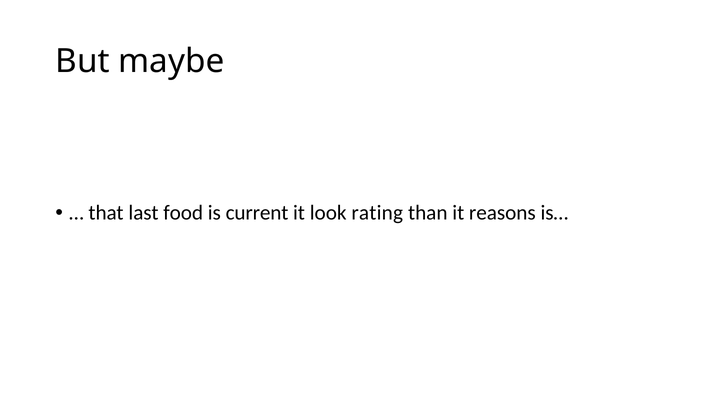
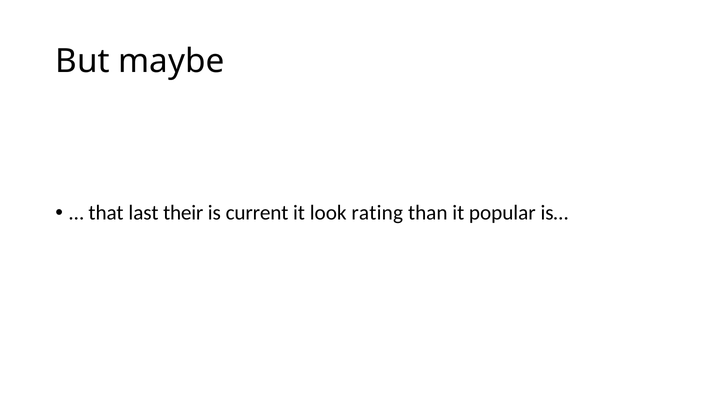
food: food -> their (183, 213)
reasons: reasons -> popular (502, 213)
